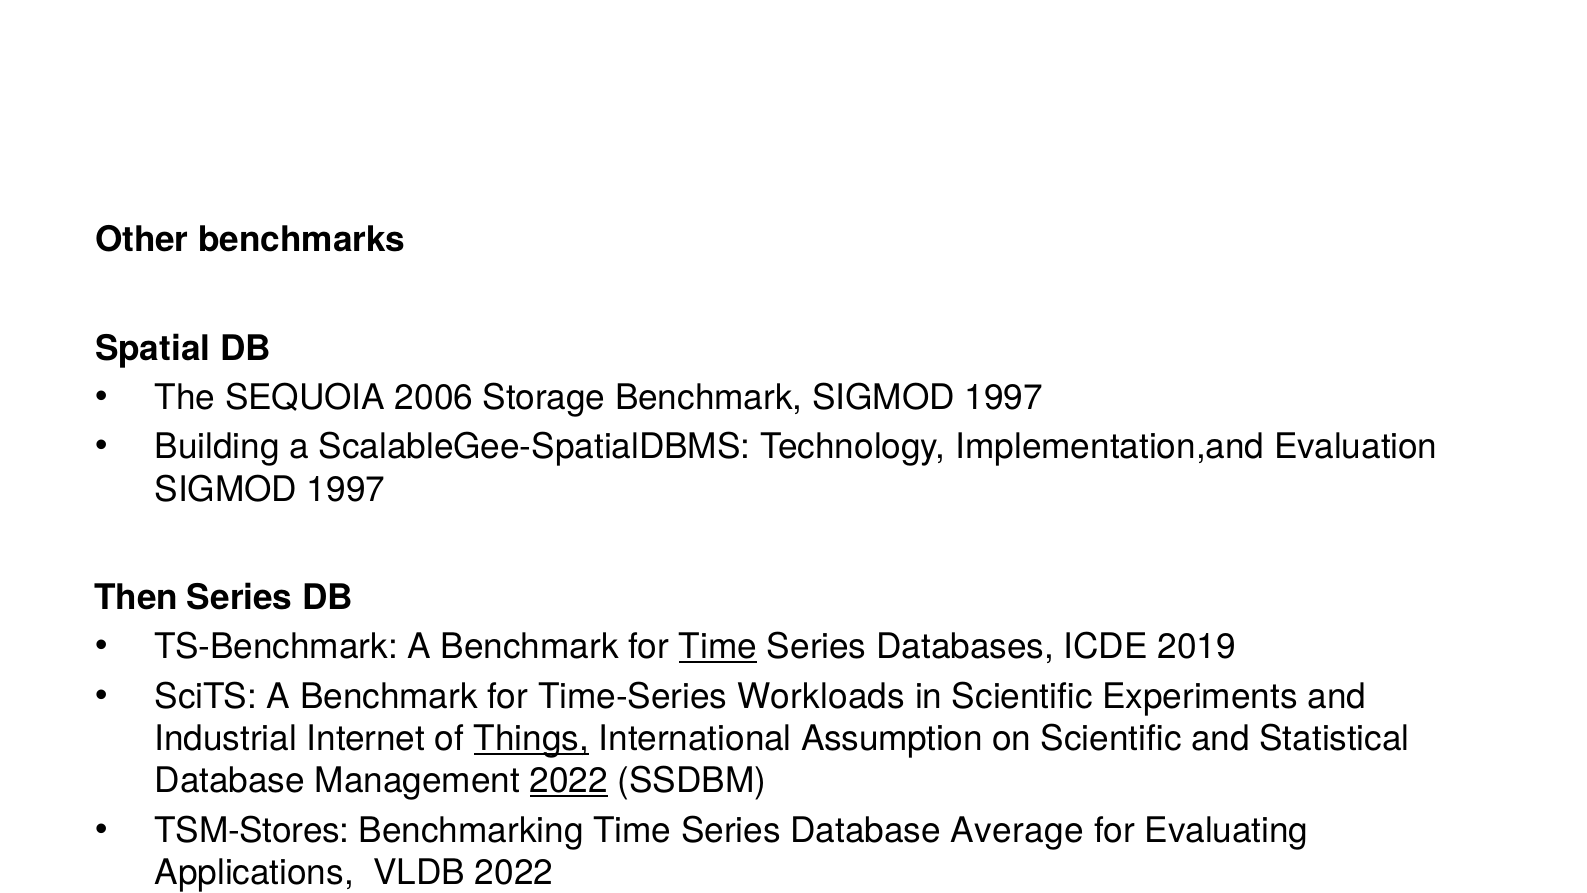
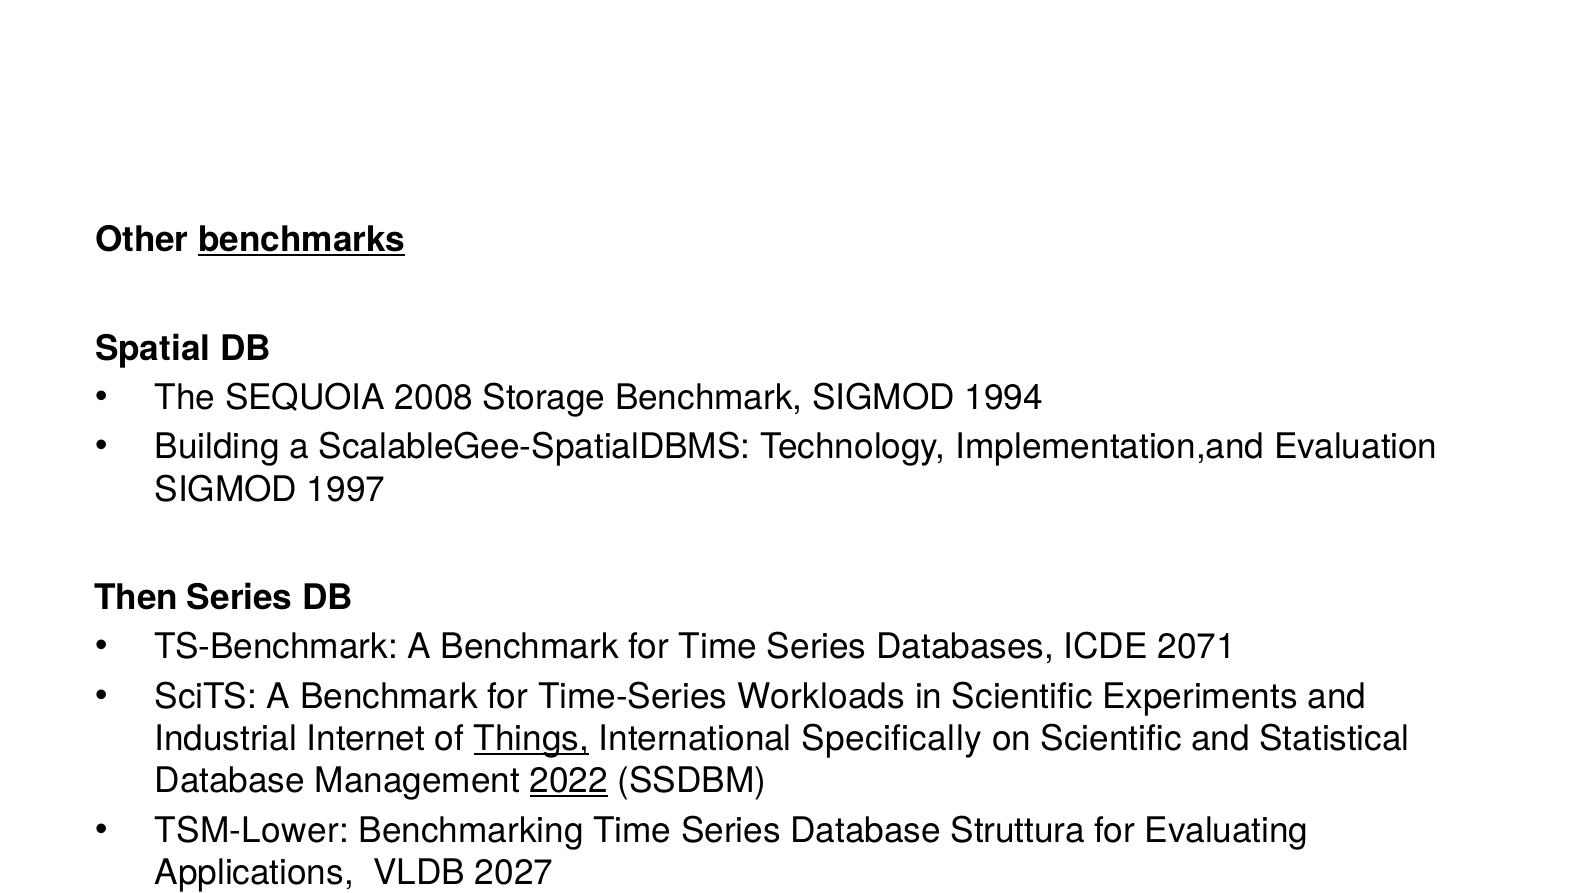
benchmarks underline: none -> present (302, 240)
2006: 2006 -> 2008 (434, 398)
Benchmark SIGMOD 1997: 1997 -> 1994 (1004, 398)
Time underline: present -> none (718, 647)
ICDE 2019: 2019 -> 2071 (1197, 647)
Assumption: Assumption -> Specifically (892, 739)
TSM-Stores: TSM-Stores -> TSM-Lower (252, 830)
Average: Average -> Struttura (1018, 830)
VLDB 2022: 2022 -> 2027 (514, 873)
